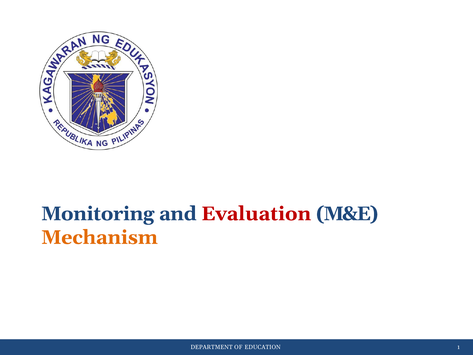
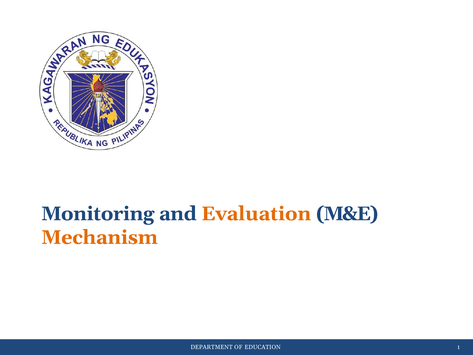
Evaluation colour: red -> orange (256, 214)
